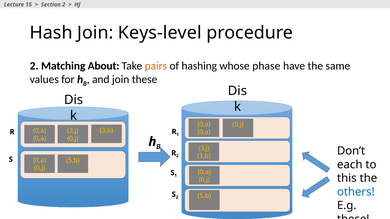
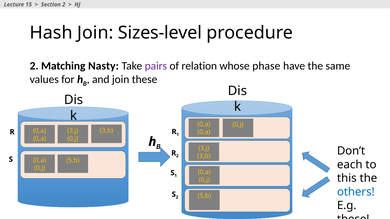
Keys-level: Keys-level -> Sizes-level (160, 33)
About: About -> Nasty (103, 66)
pairs colour: orange -> purple (156, 66)
hashing: hashing -> relation (199, 66)
